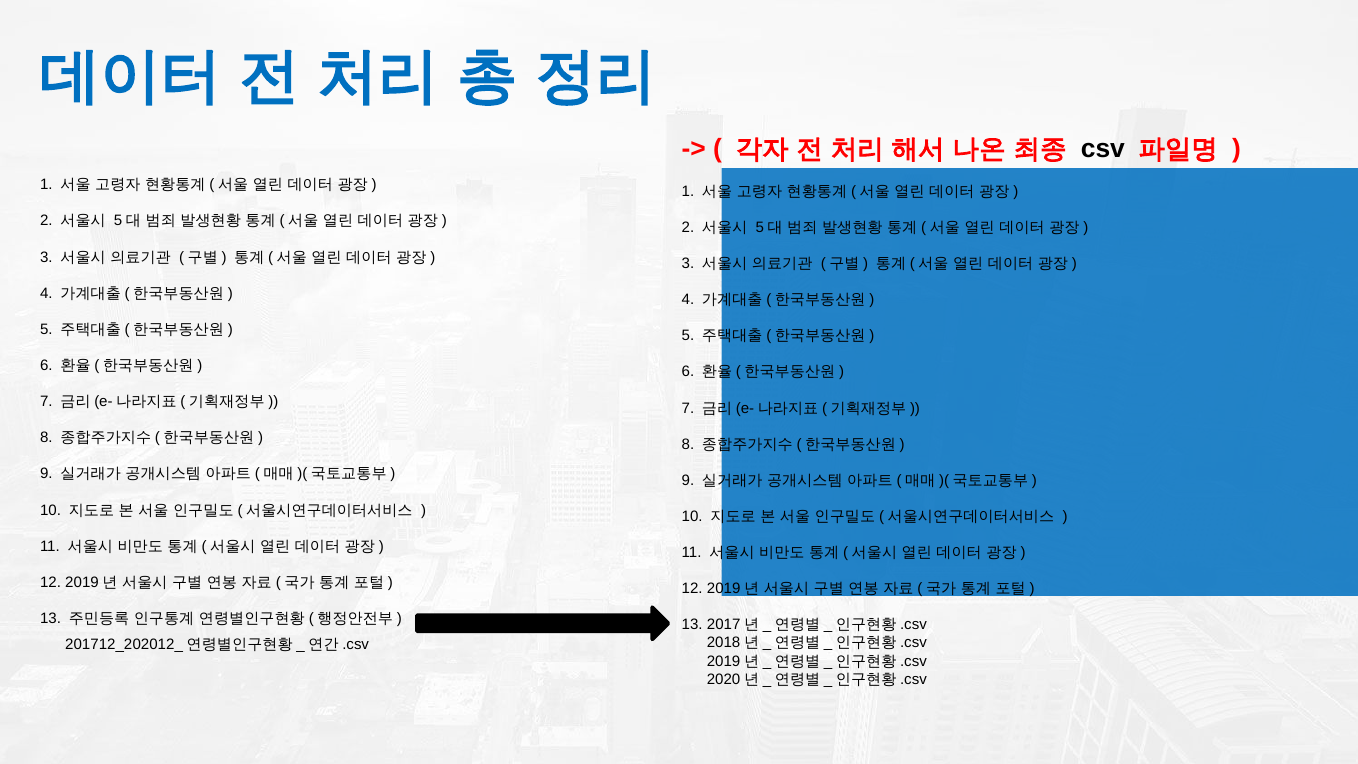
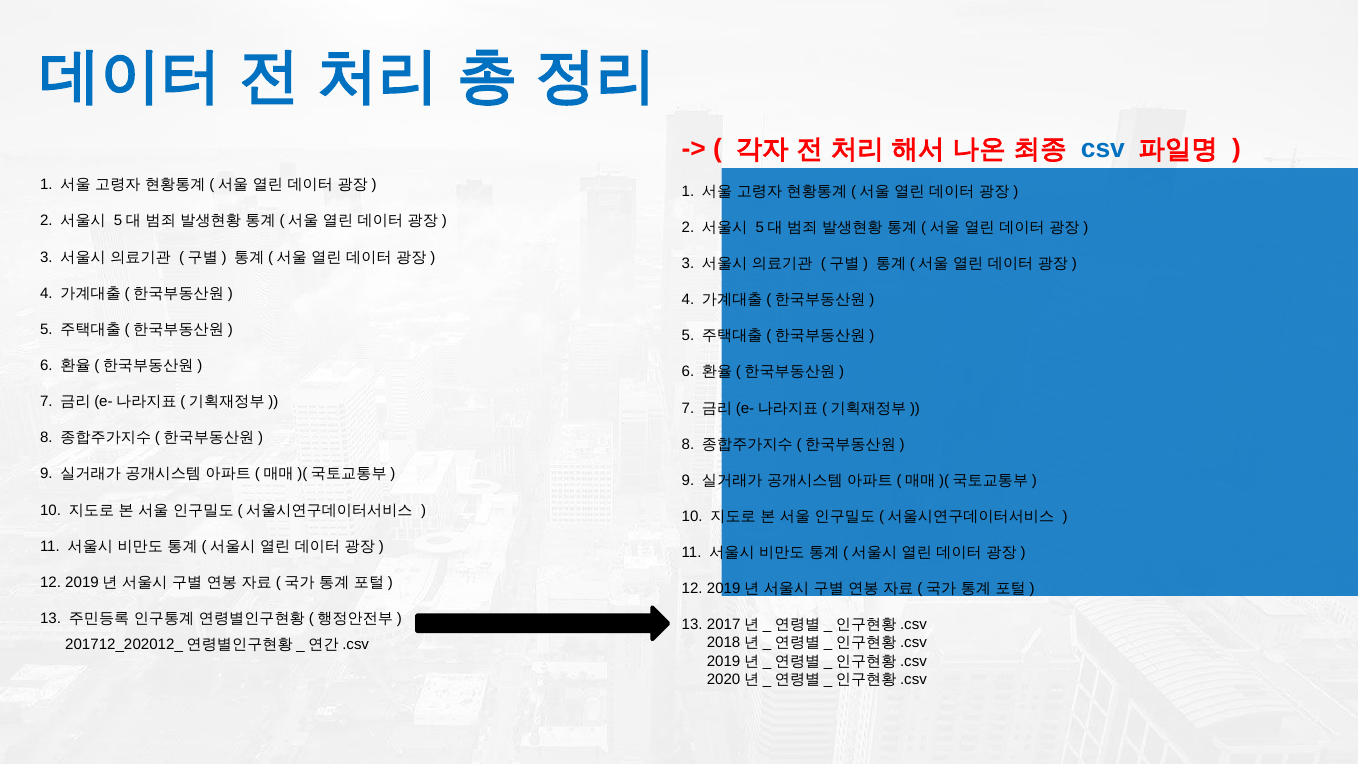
csv colour: black -> blue (1103, 149)
